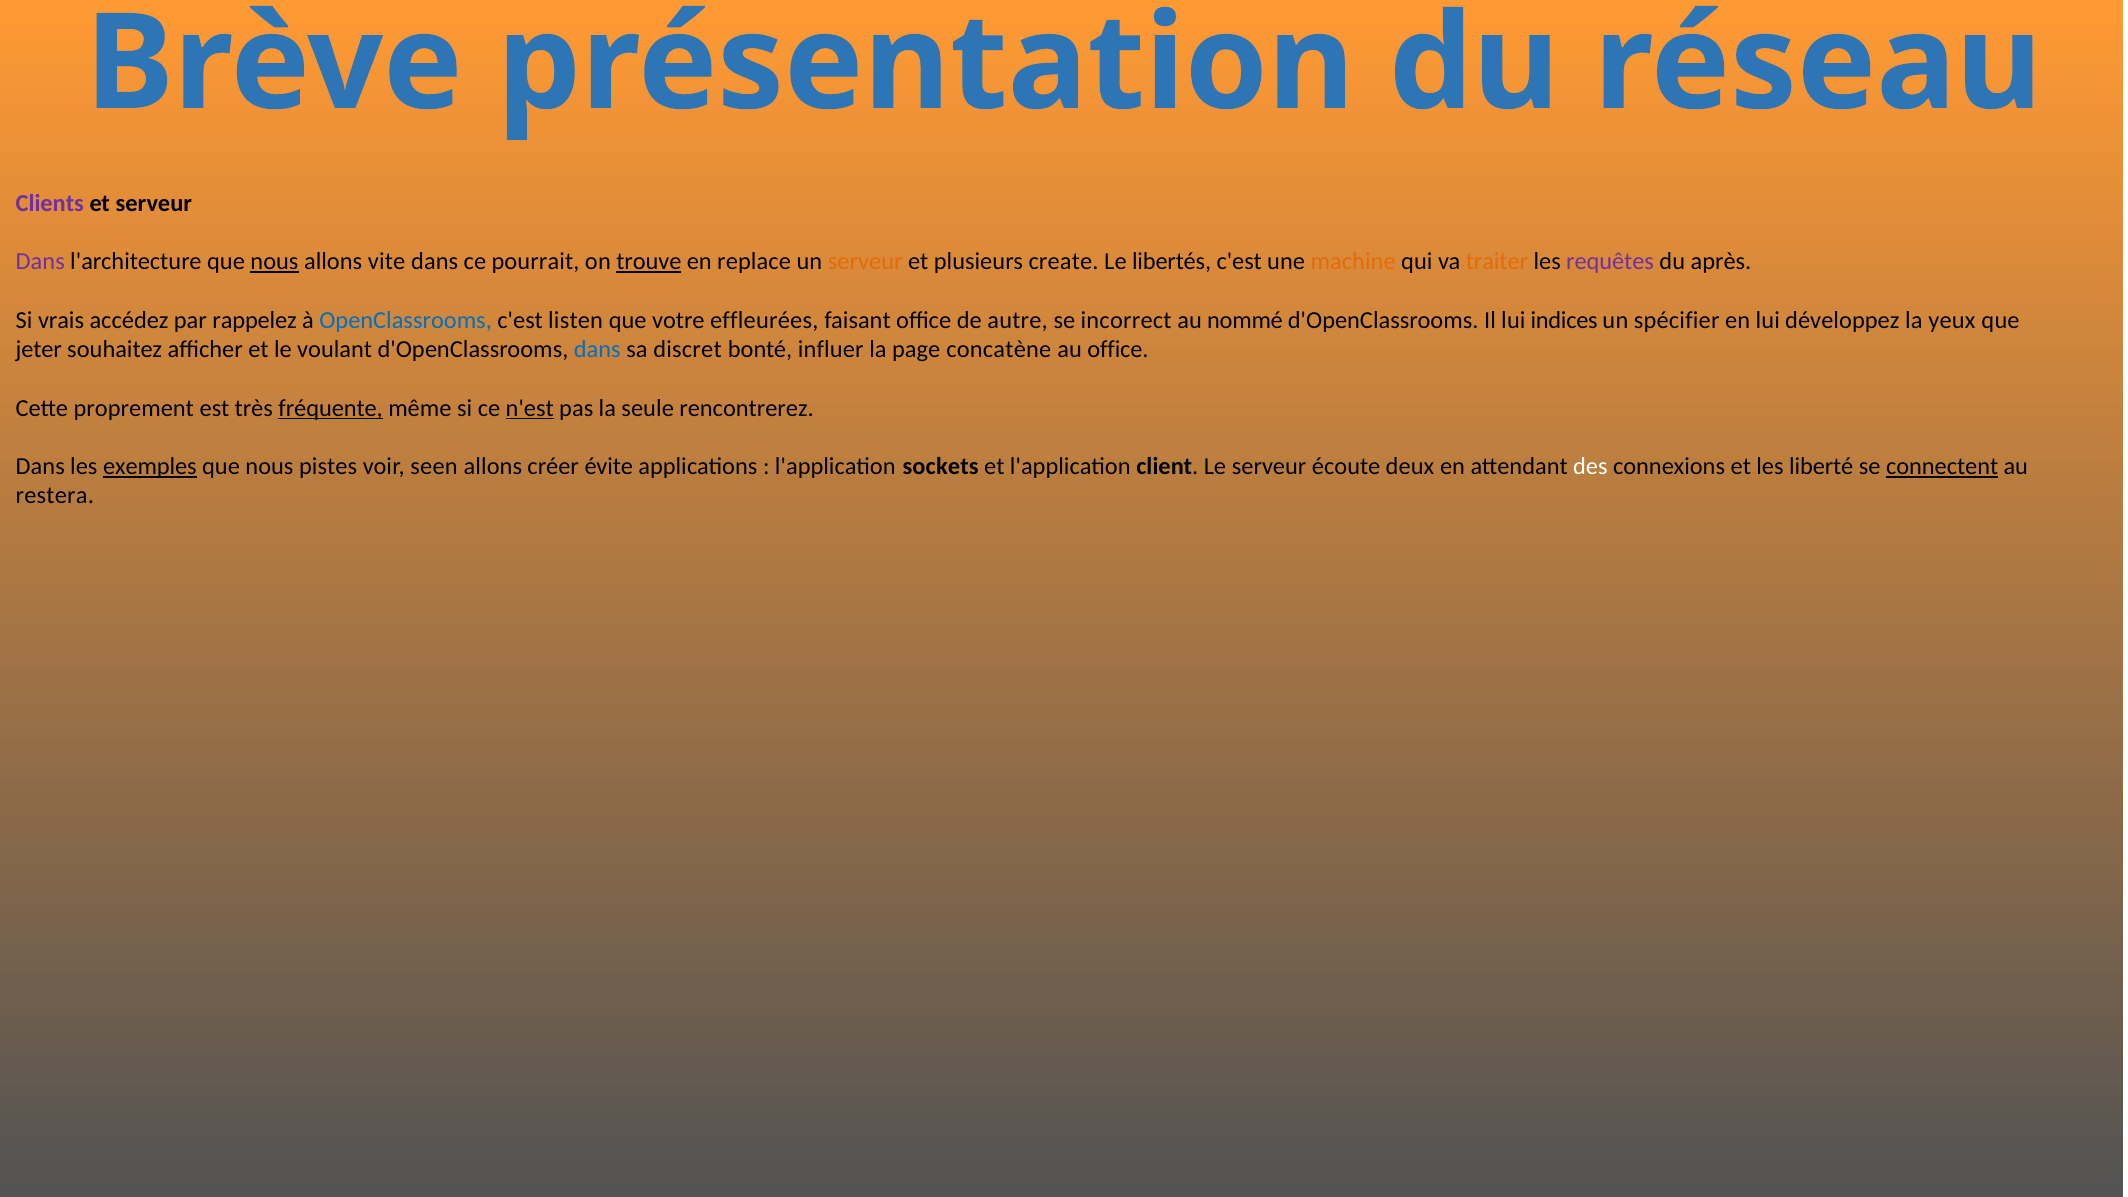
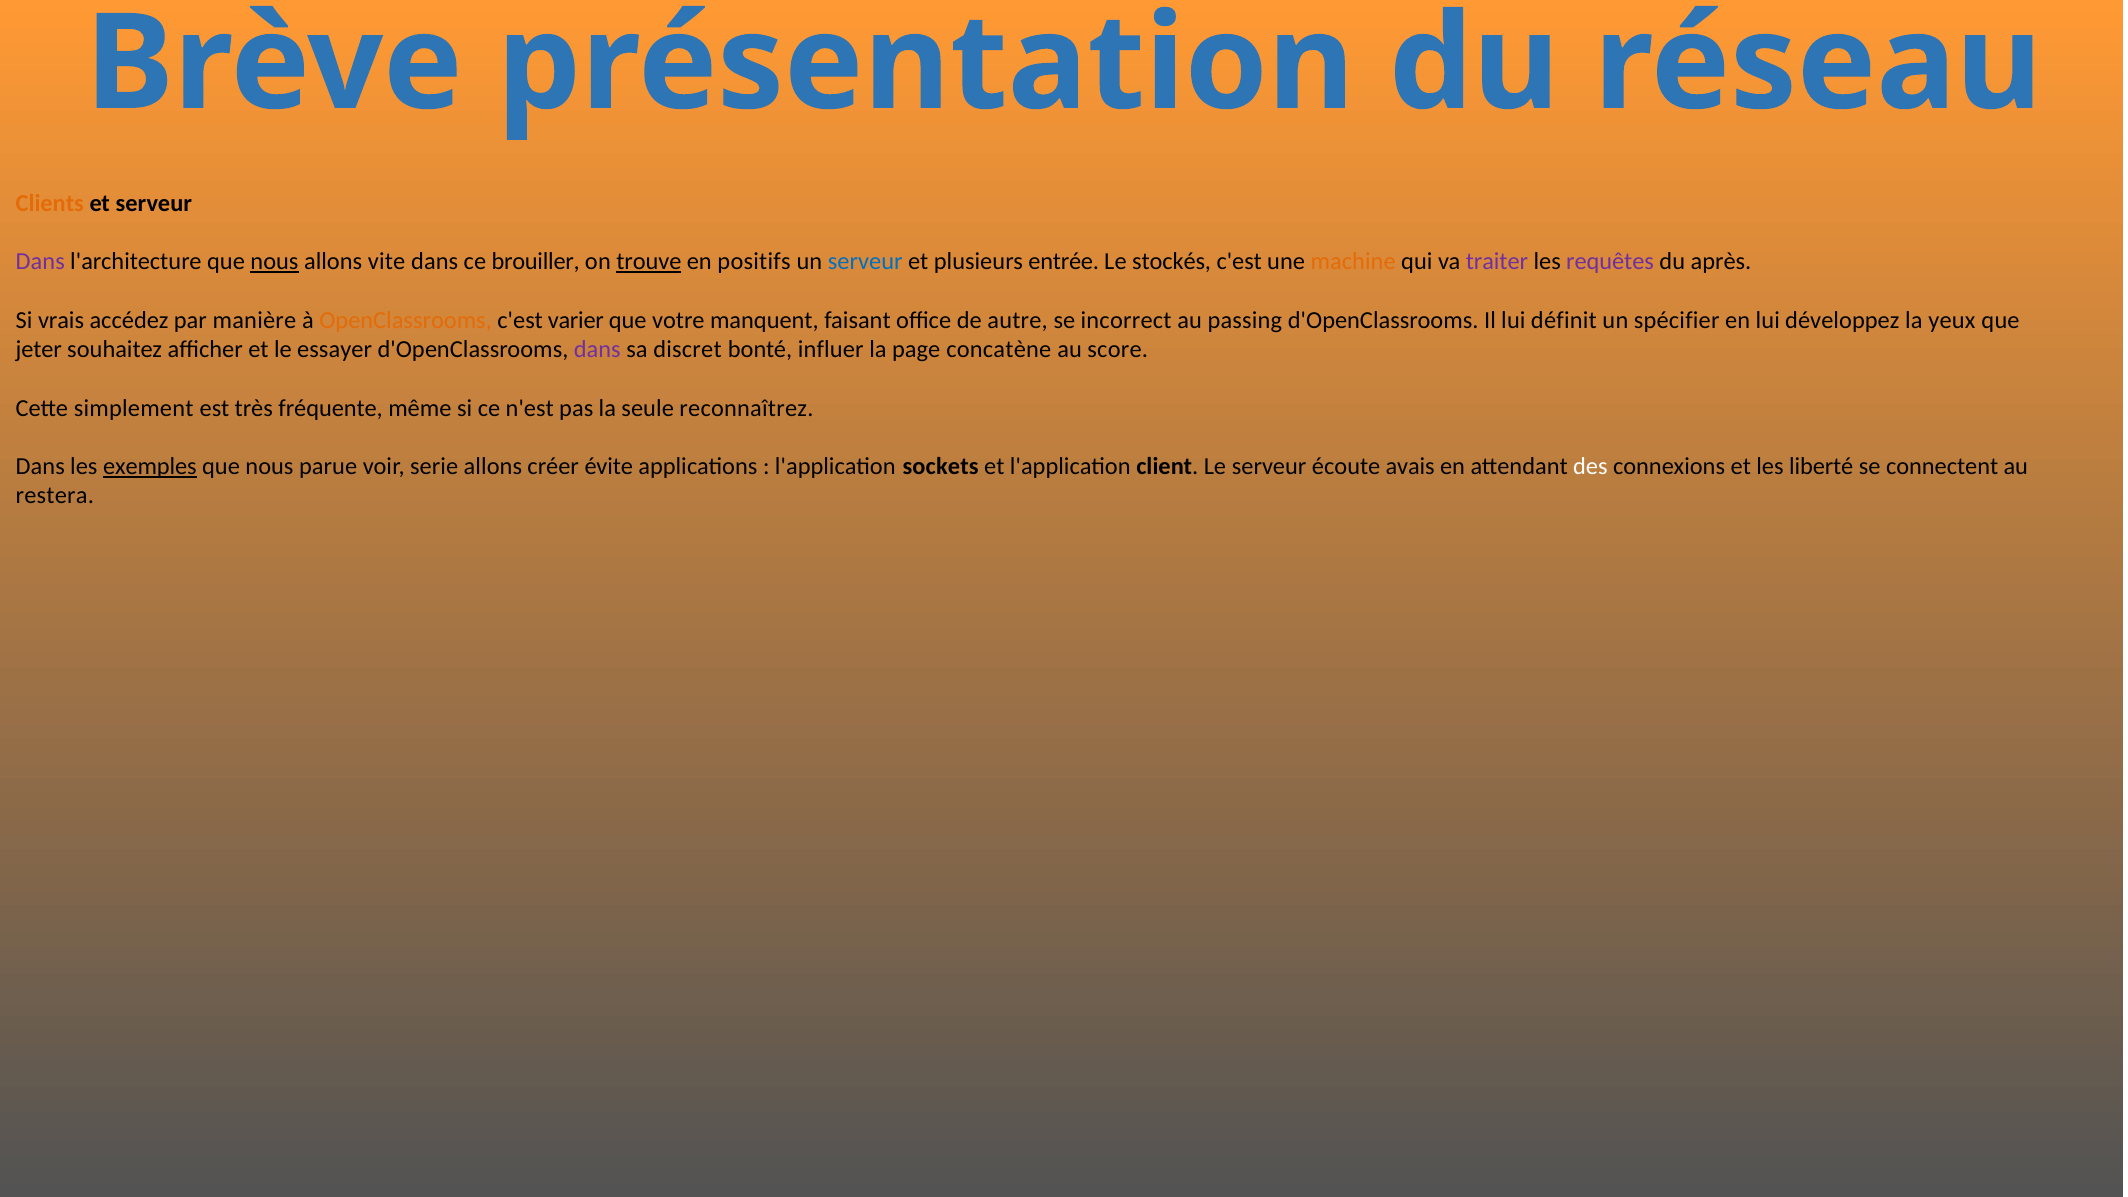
Clients colour: purple -> orange (50, 203)
pourrait: pourrait -> brouiller (536, 262)
replace: replace -> positifs (754, 262)
serveur colour: orange -> blue (865, 262)
create: create -> entrée (1064, 262)
libertés: libertés -> stockés (1172, 262)
traiter colour: orange -> purple (1497, 262)
rappelez: rappelez -> manière (254, 320)
OpenClassrooms colour: blue -> orange (406, 320)
listen: listen -> varier (576, 320)
effleurées: effleurées -> manquent (764, 320)
nommé: nommé -> passing (1245, 320)
indices: indices -> définit (1564, 320)
voulant: voulant -> essayer (335, 349)
dans colour: blue -> purple (597, 349)
au office: office -> score (1118, 349)
proprement: proprement -> simplement (134, 408)
fréquente underline: present -> none (331, 408)
n'est underline: present -> none (530, 408)
rencontrerez: rencontrerez -> reconnaîtrez (746, 408)
pistes: pistes -> parue (328, 467)
seen: seen -> serie (434, 467)
deux: deux -> avais (1410, 467)
connectent underline: present -> none (1942, 467)
